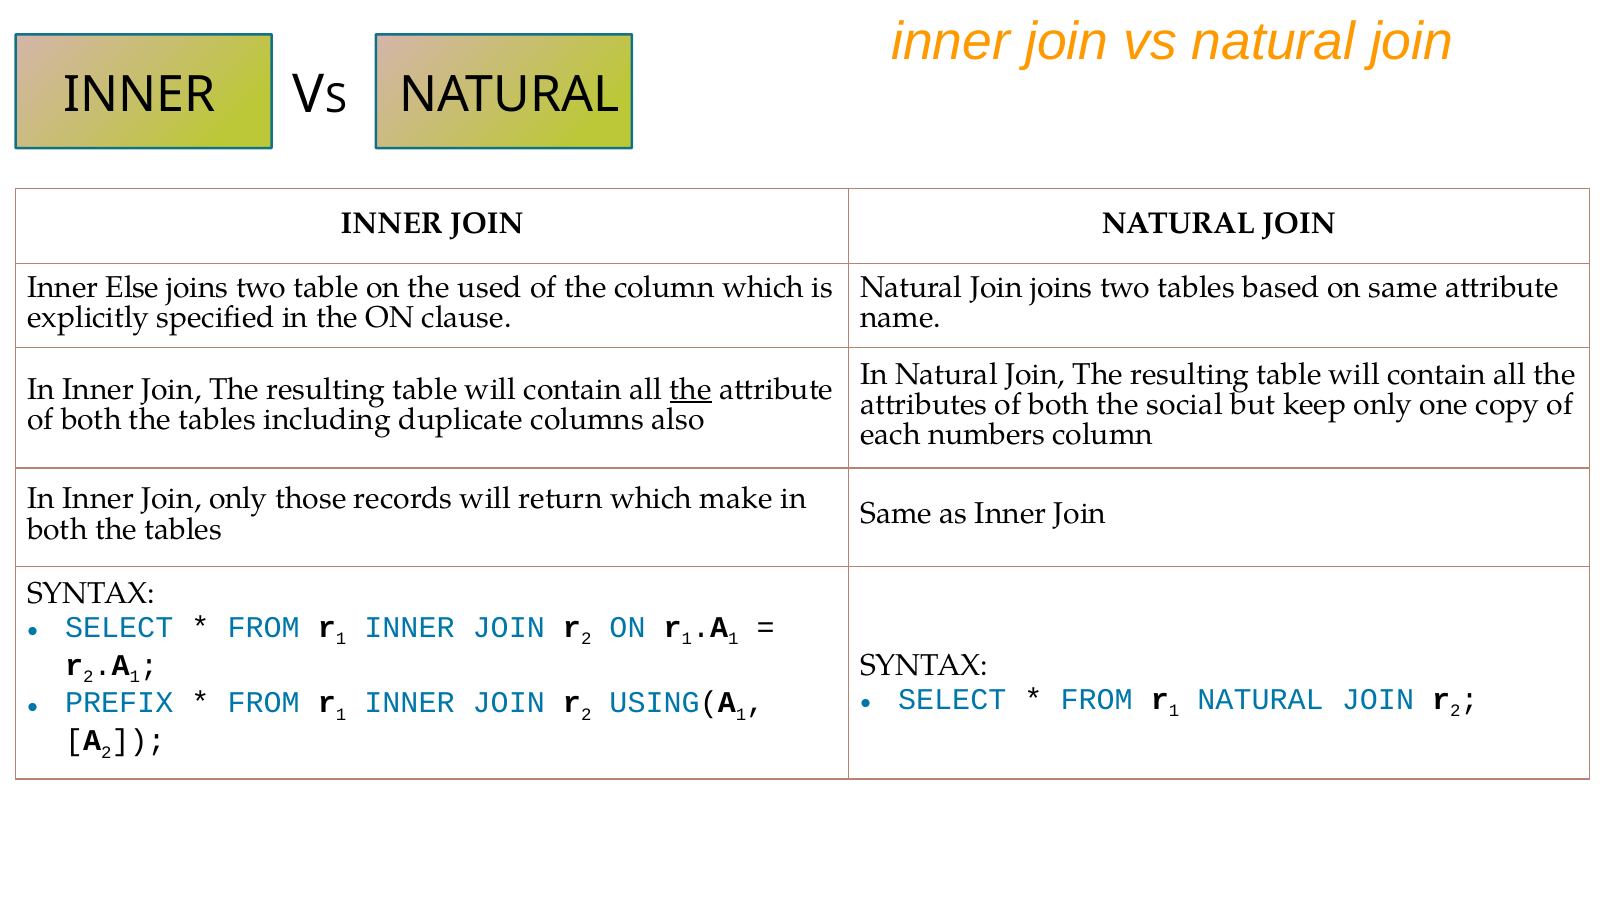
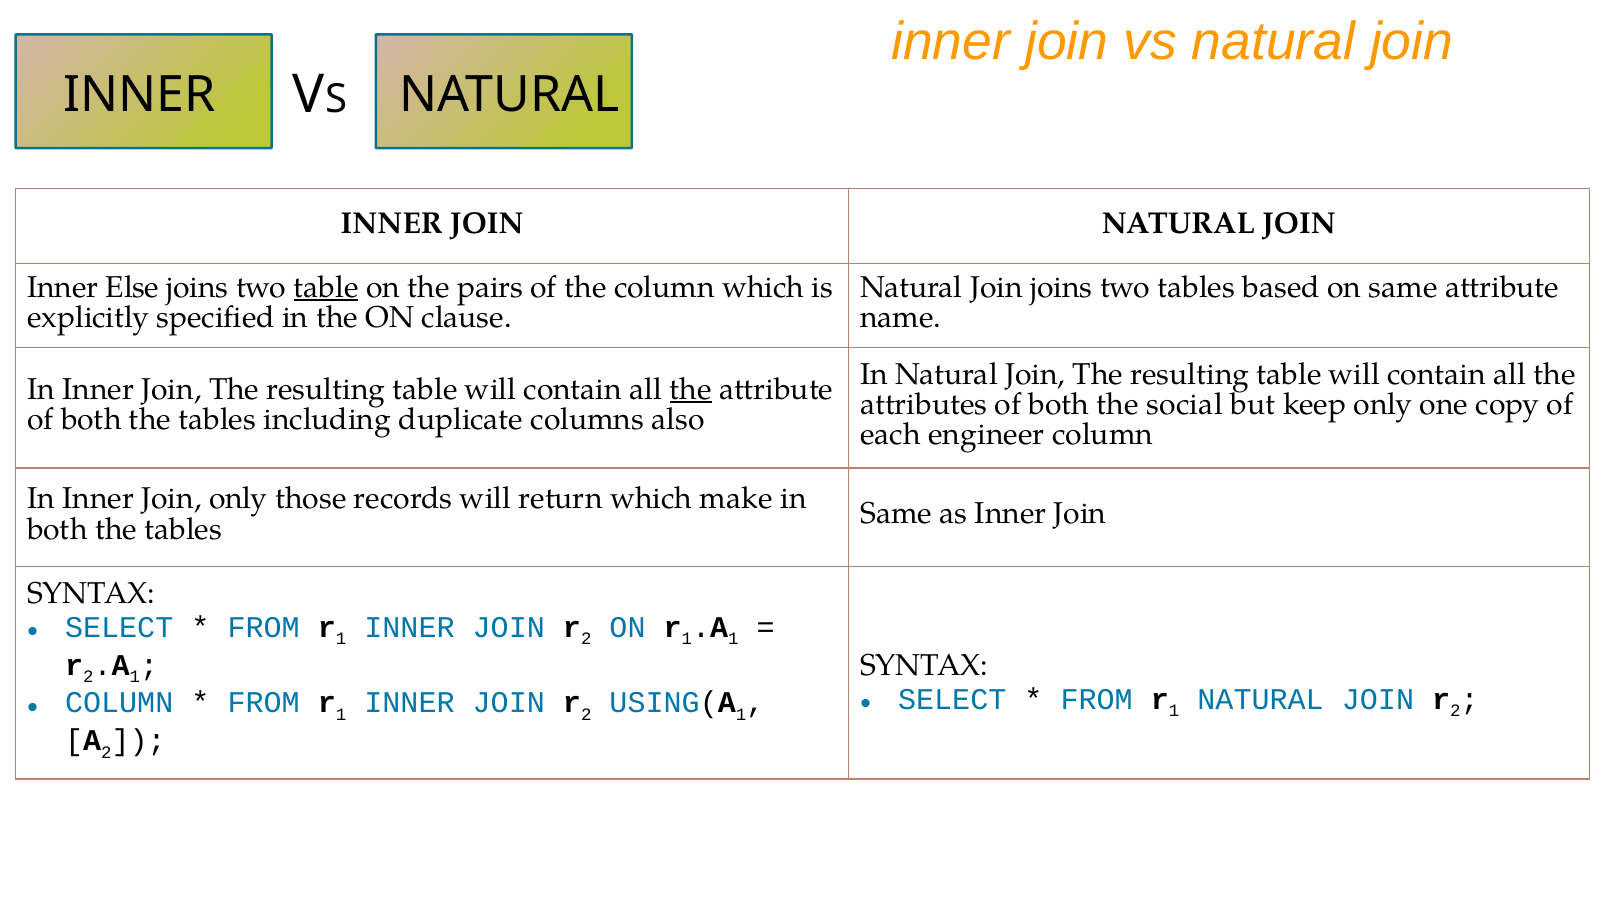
table underline: none -> present (326, 287)
used: used -> pairs (490, 287)
numbers: numbers -> engineer (986, 435)
PREFIX: PREFIX -> COLUMN (119, 703)
